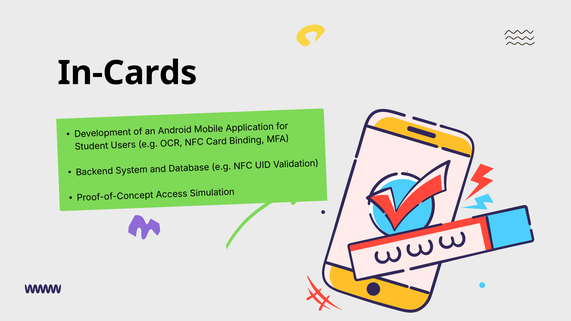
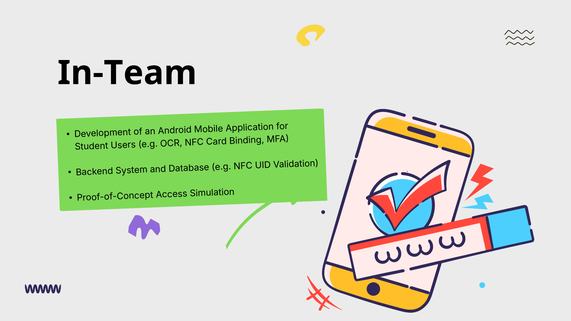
In-Cards: In-Cards -> In-Team (127, 73)
